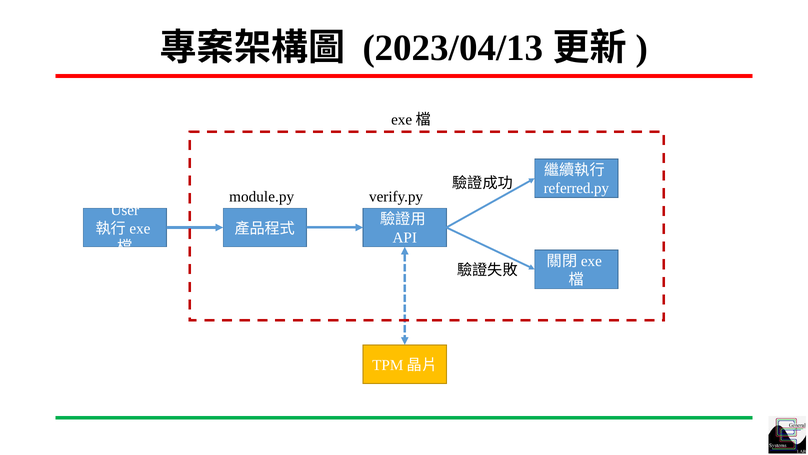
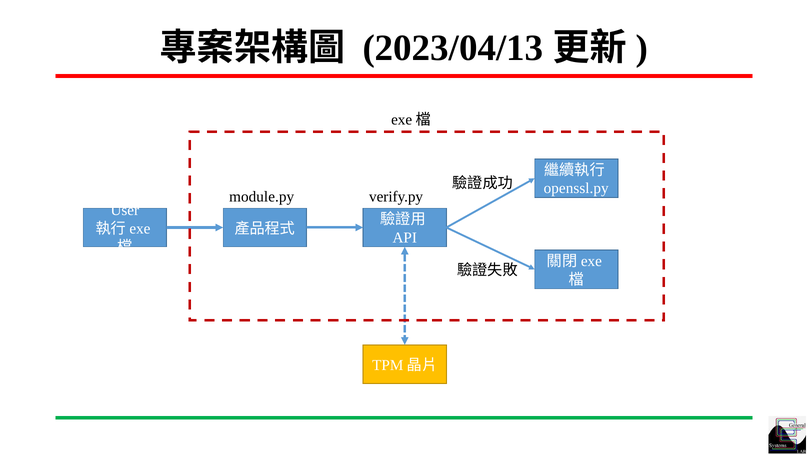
referred.py: referred.py -> openssl.py (576, 188)
